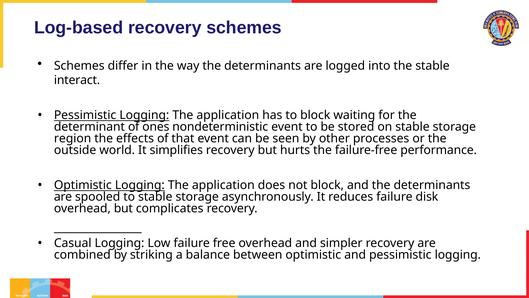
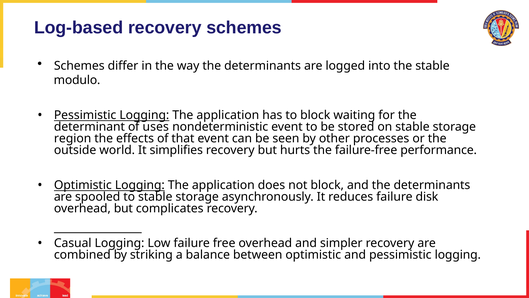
interact: interact -> modulo (77, 80)
ones: ones -> uses (156, 127)
